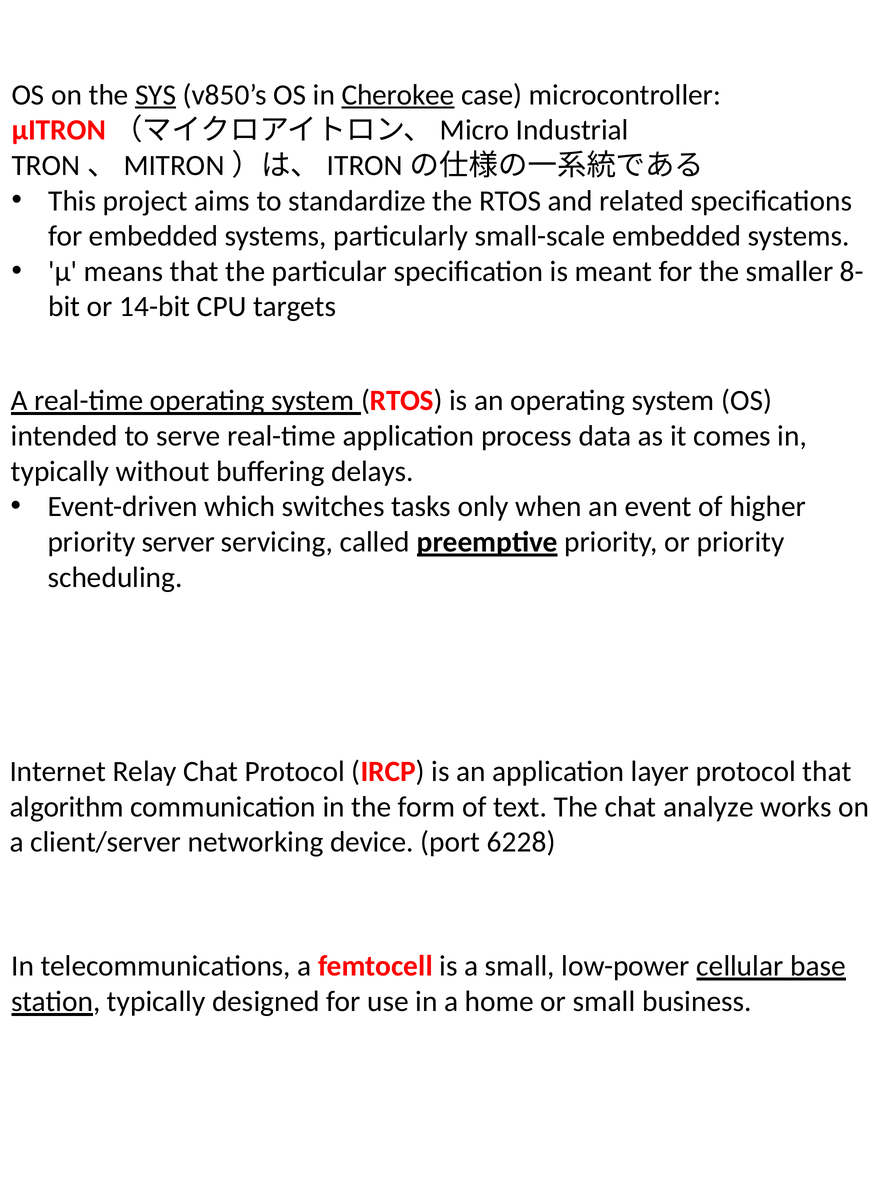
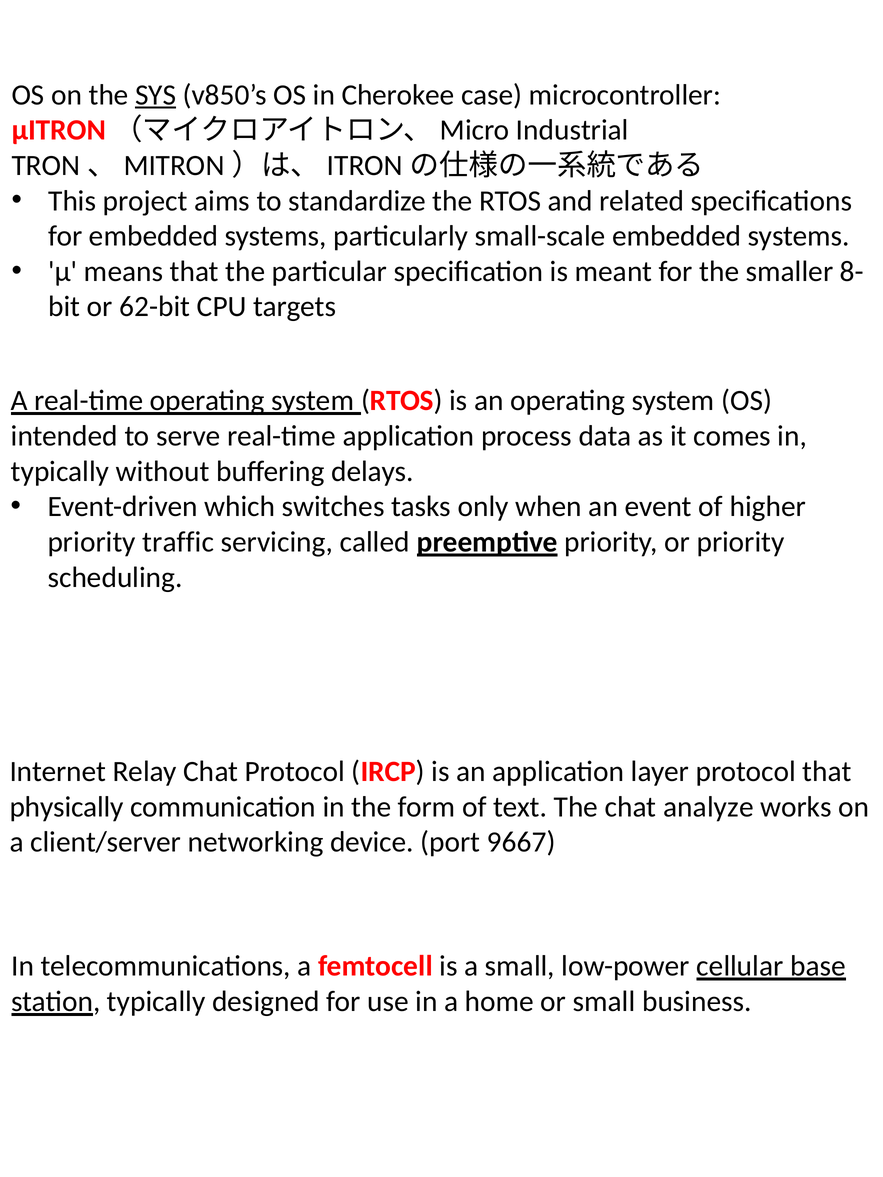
Cherokee underline: present -> none (398, 95)
14-bit: 14-bit -> 62-bit (155, 307)
server: server -> traffic (178, 542)
algorithm: algorithm -> physically (67, 807)
6228: 6228 -> 9667 (521, 842)
